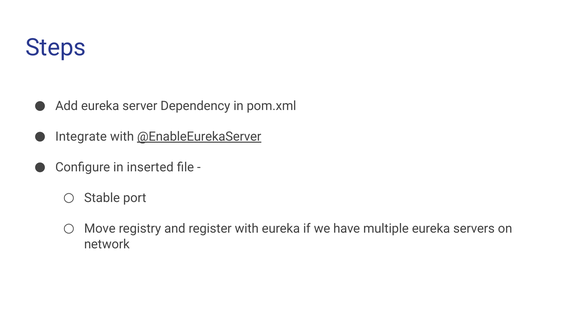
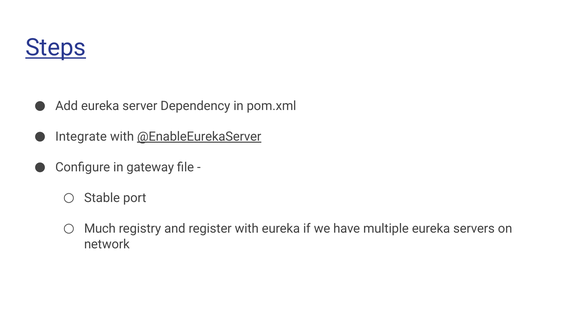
Steps underline: none -> present (56, 48)
inserted: inserted -> gateway (150, 167)
Move: Move -> Much (100, 229)
